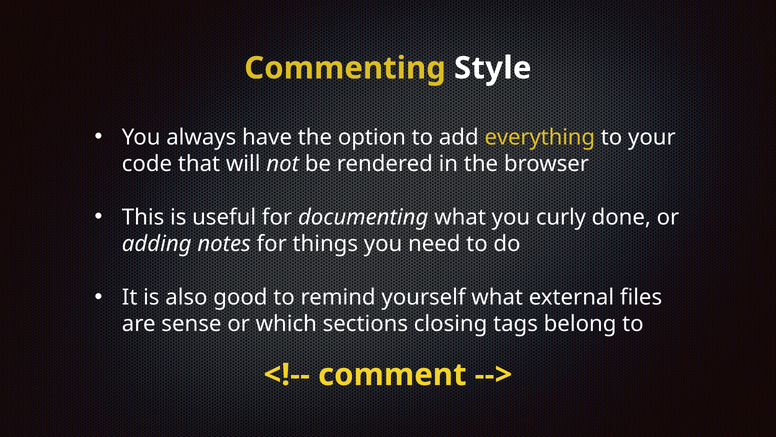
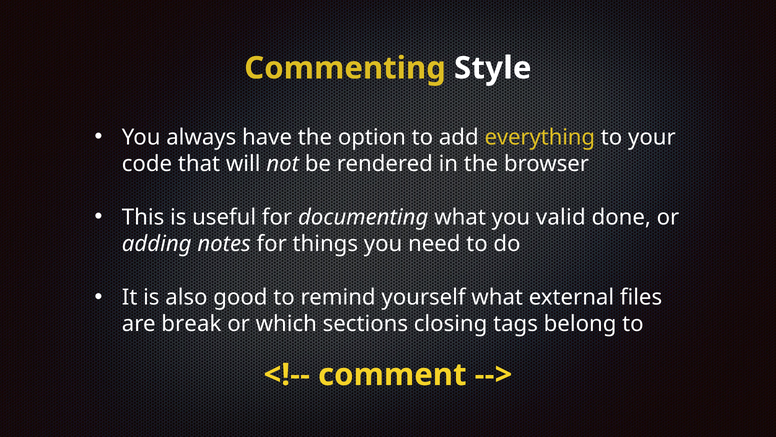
curly: curly -> valid (561, 217)
sense: sense -> break (191, 324)
